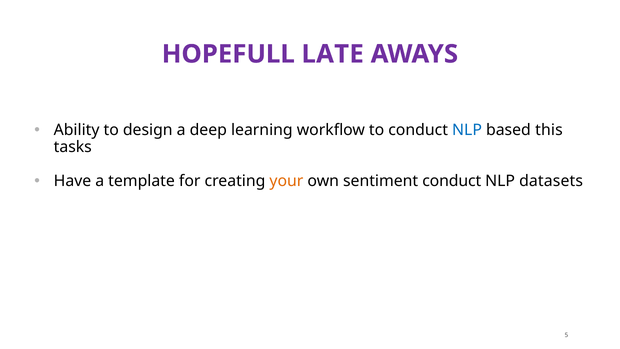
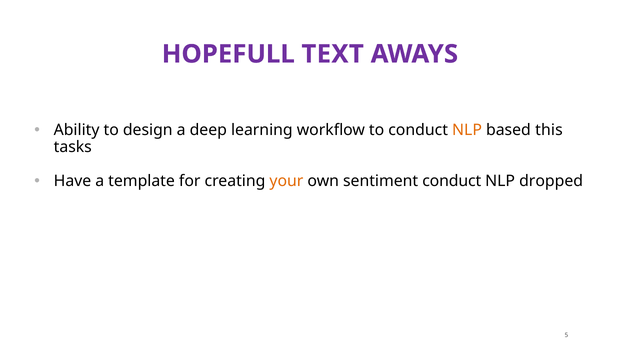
LATE: LATE -> TEXT (333, 54)
NLP colour: blue -> orange (467, 130)
datasets: datasets -> dropped (551, 181)
